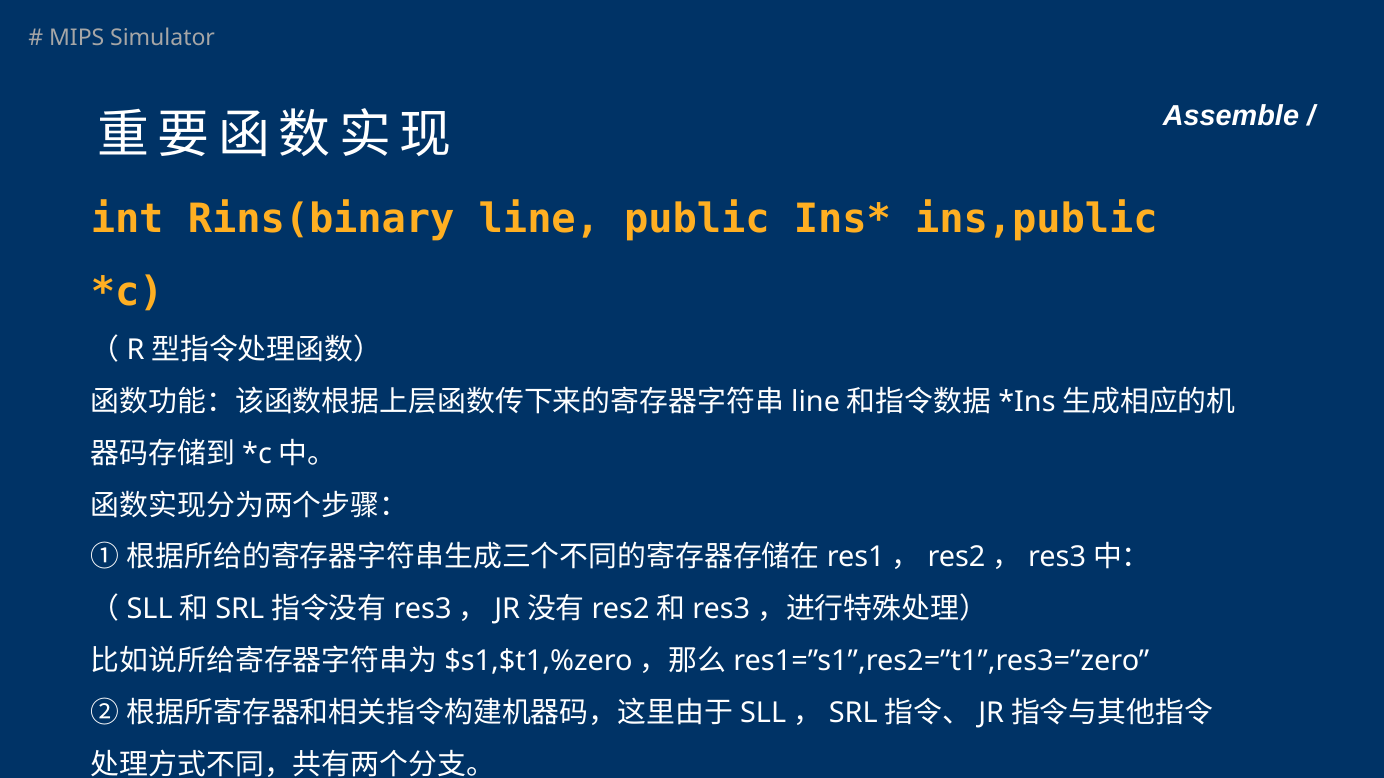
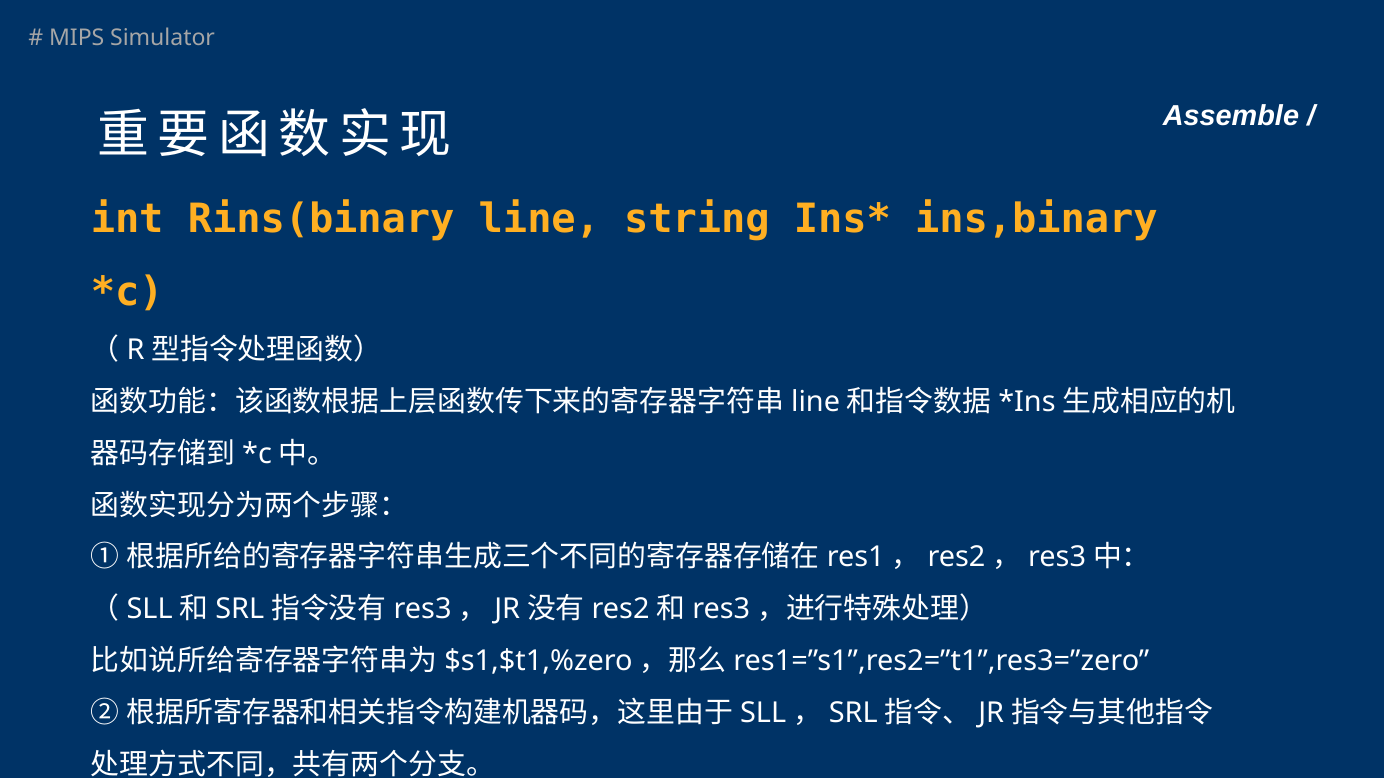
public: public -> string (697, 219)
ins,public: ins,public -> ins,binary (1036, 219)
